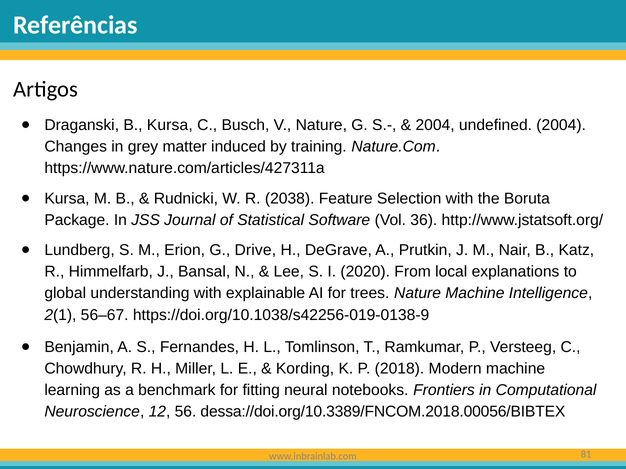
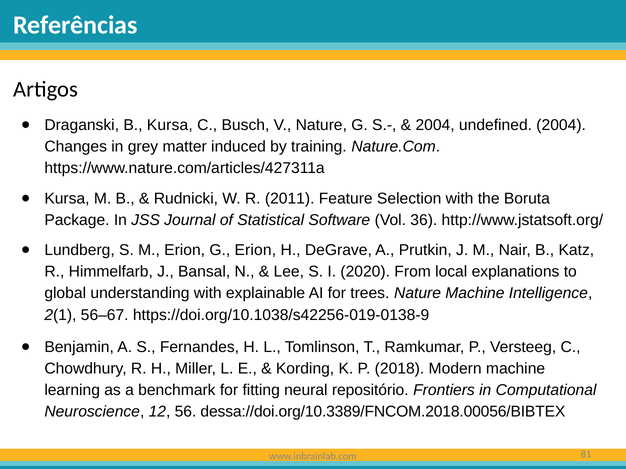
2038: 2038 -> 2011 (290, 199)
G Drive: Drive -> Erion (255, 250)
notebooks: notebooks -> repositório (370, 390)
